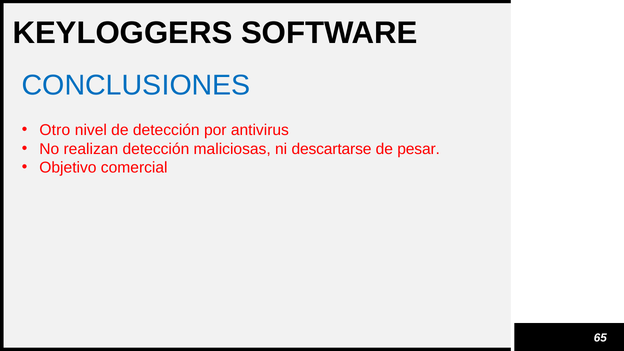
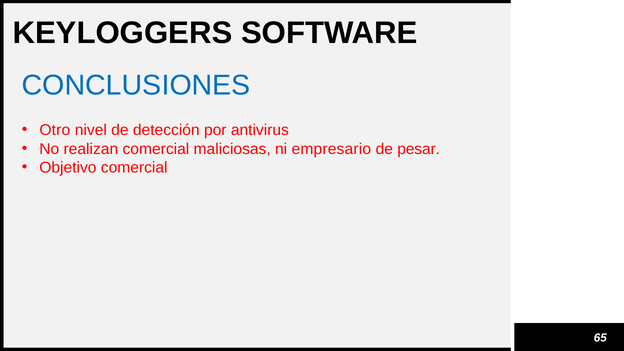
realizan detección: detección -> comercial (156, 149)
descartarse: descartarse -> empresario (331, 149)
